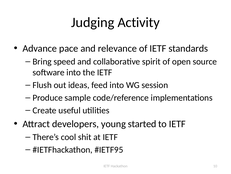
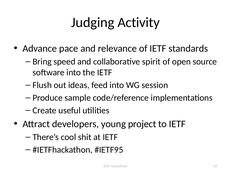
started: started -> project (142, 123)
